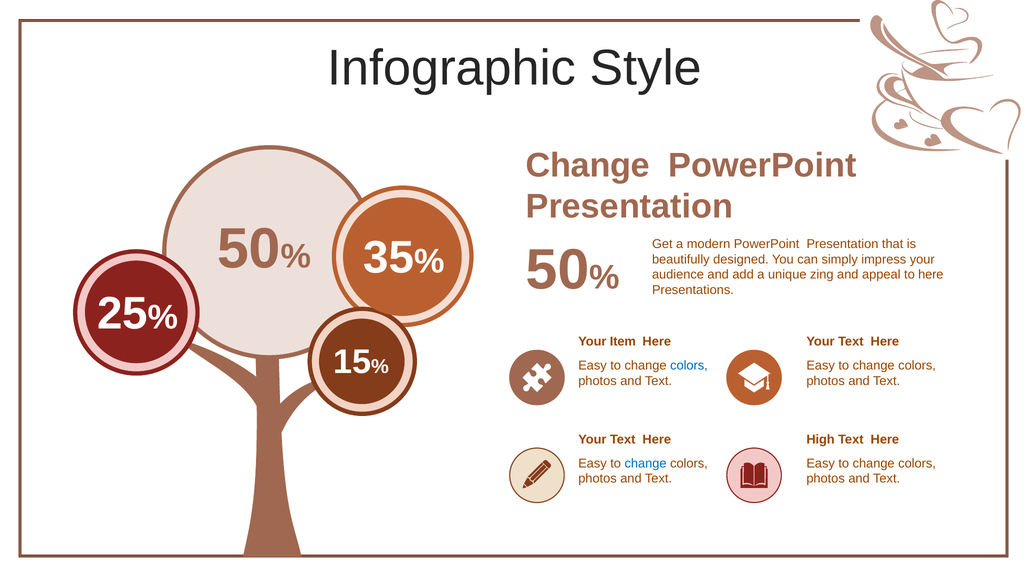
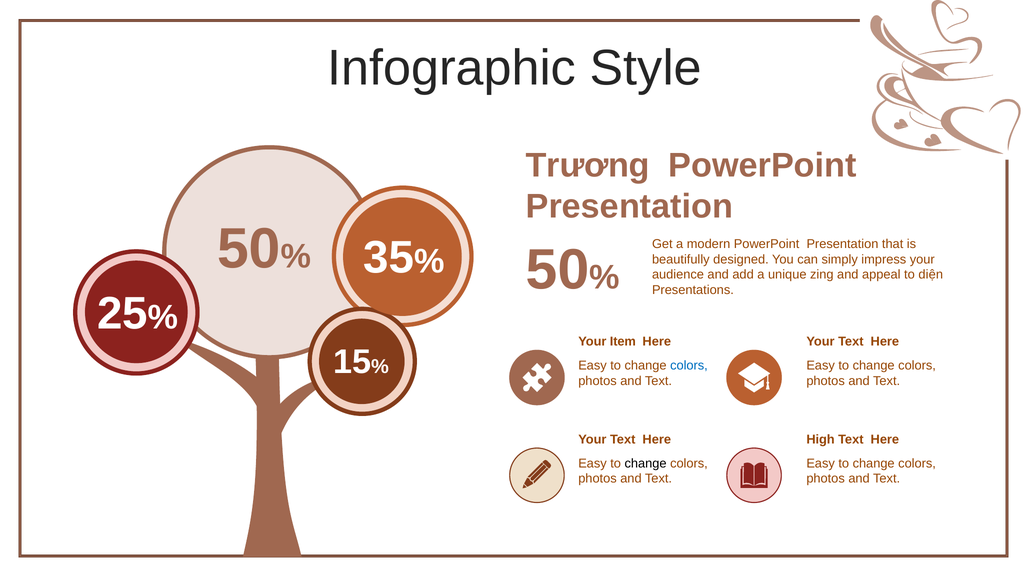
Change: Change -> Trương (588, 165)
to here: here -> diện (931, 275)
change colour: blue -> black (646, 464)
